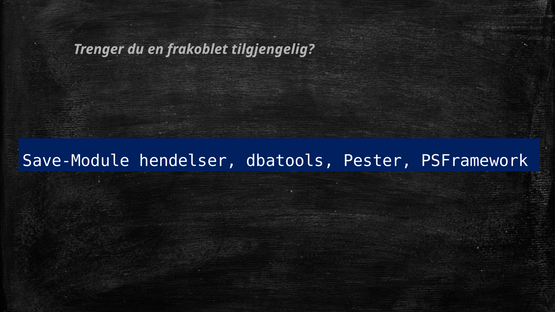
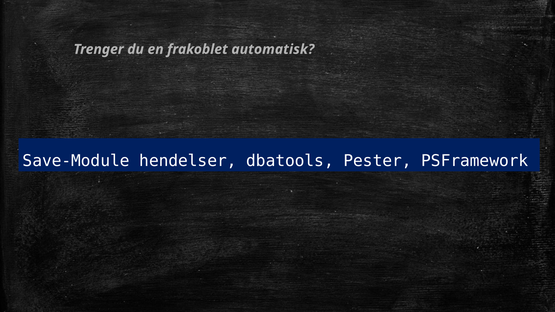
tilgjengelig: tilgjengelig -> automatisk (273, 49)
